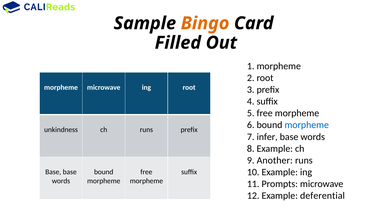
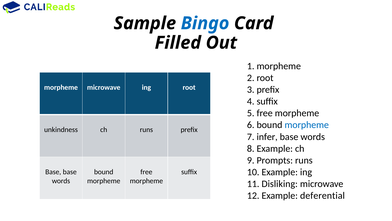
Bingo colour: orange -> blue (205, 23)
Another: Another -> Prompts (275, 160)
Prompts: Prompts -> Disliking (280, 183)
